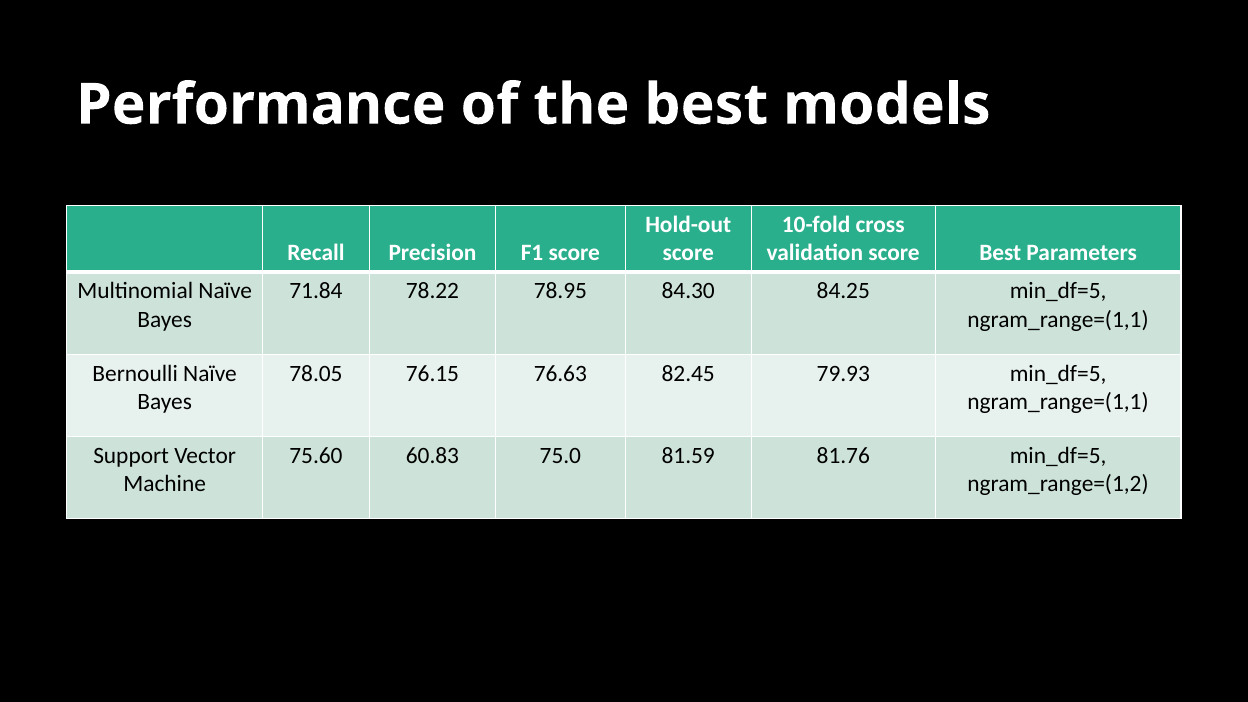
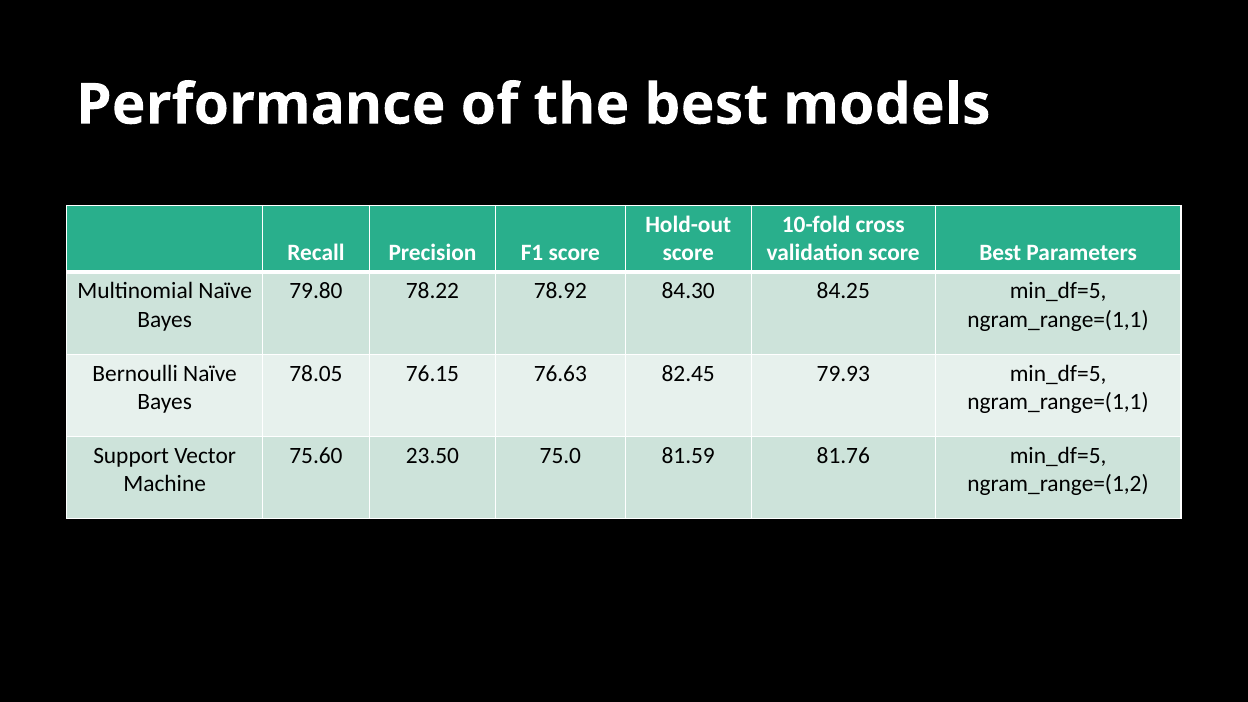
71.84: 71.84 -> 79.80 (316, 291)
78.95: 78.95 -> 78.92 (560, 291)
60.83: 60.83 -> 23.50 (432, 455)
